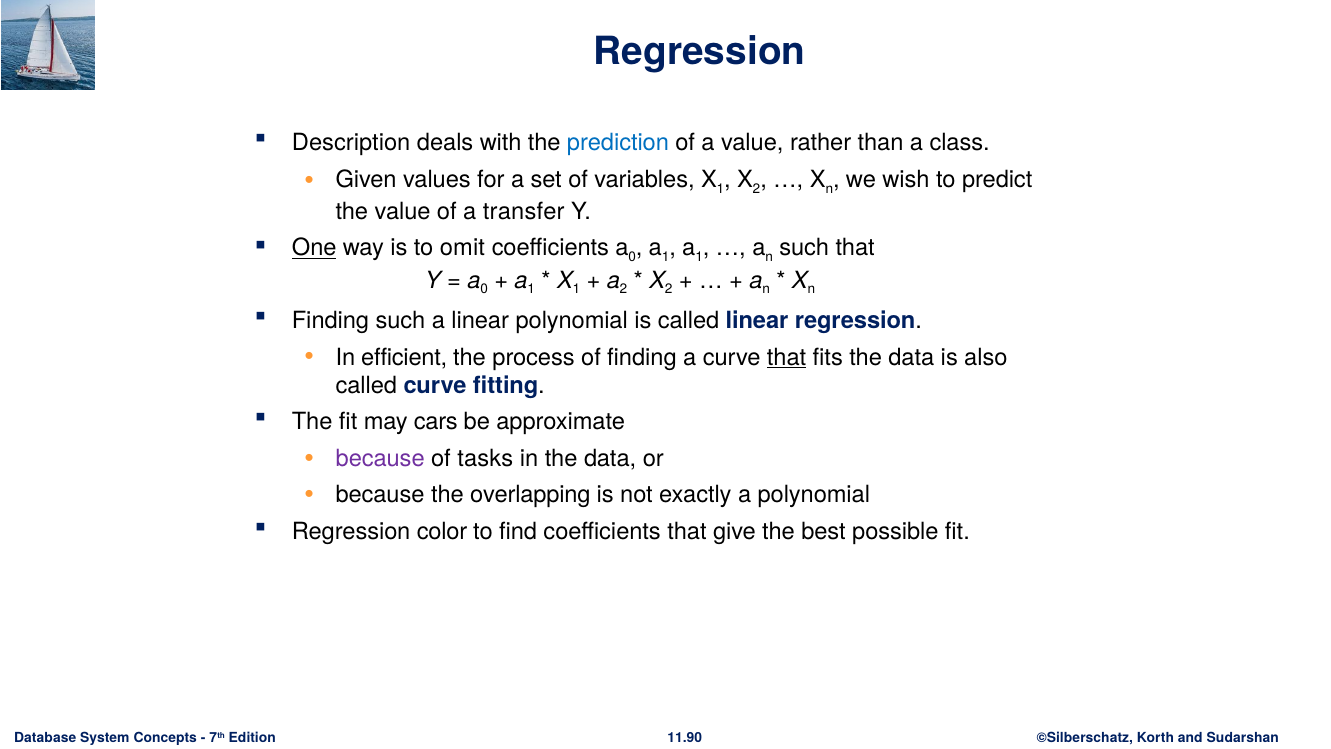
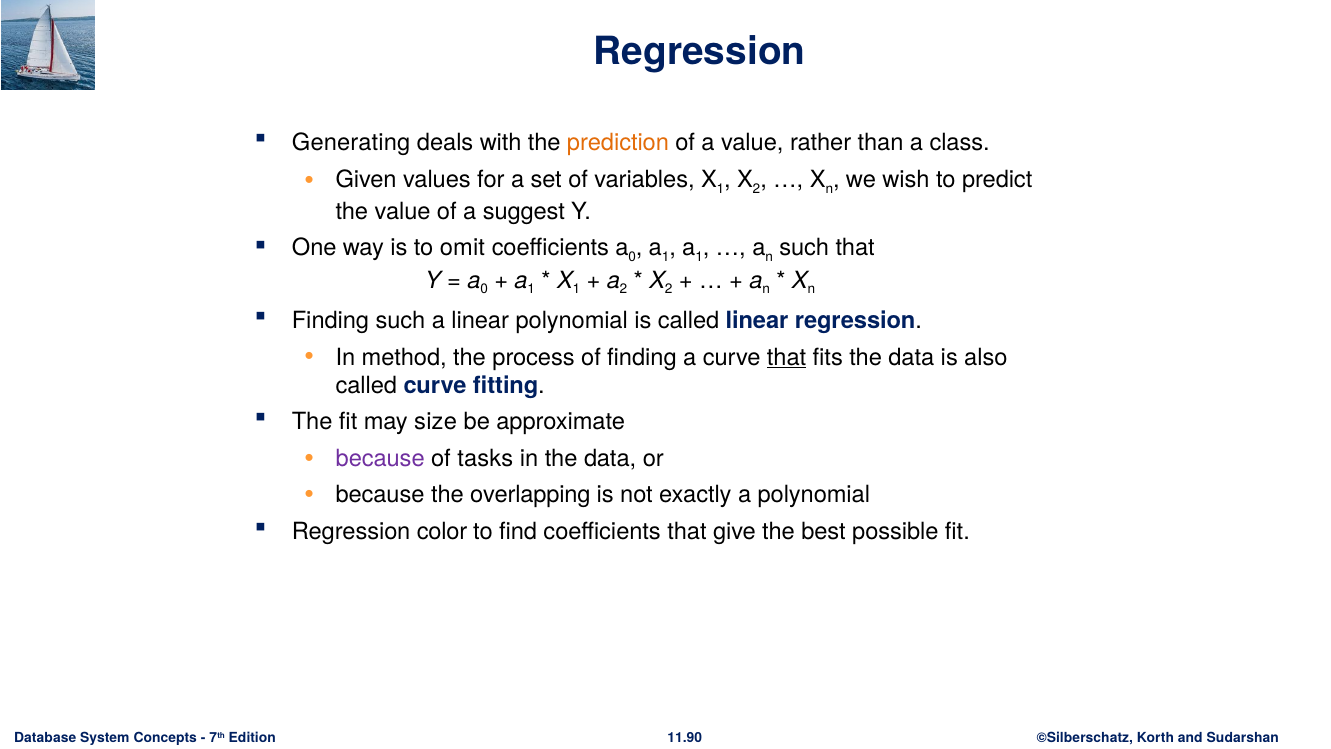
Description: Description -> Generating (351, 143)
prediction colour: blue -> orange (618, 143)
transfer: transfer -> suggest (524, 211)
One underline: present -> none (314, 248)
efficient: efficient -> method (404, 357)
cars: cars -> size (436, 422)
